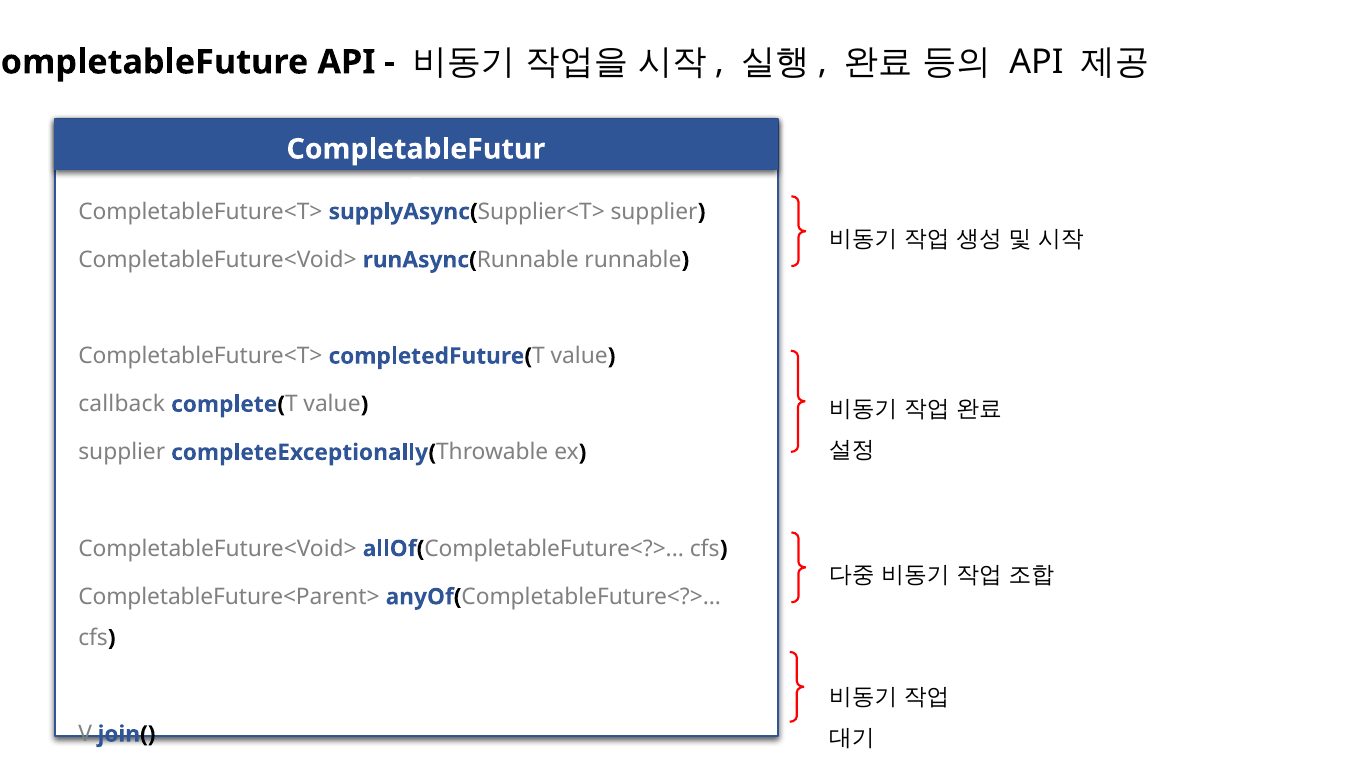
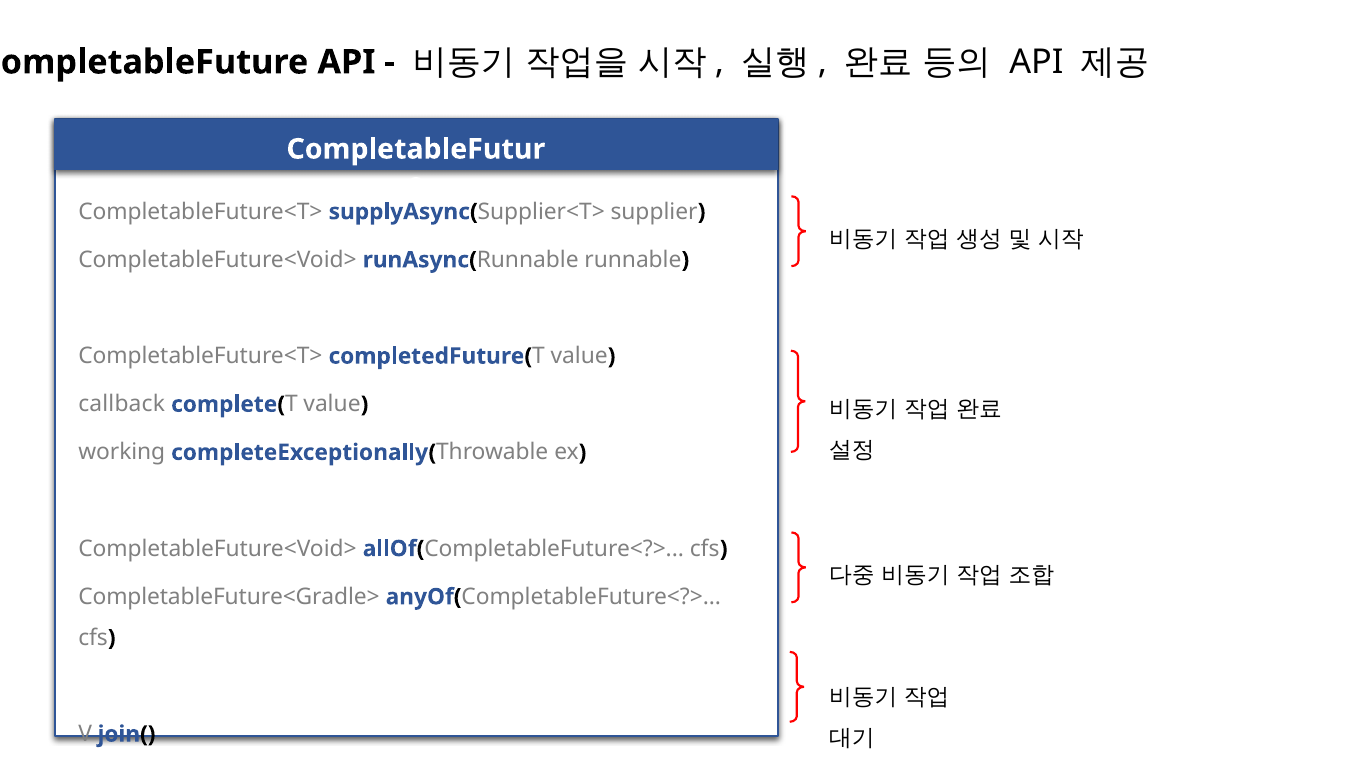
supplier: supplier -> working (122, 452)
CompletableFuture<Parent>: CompletableFuture<Parent> -> CompletableFuture<Gradle> (229, 597)
